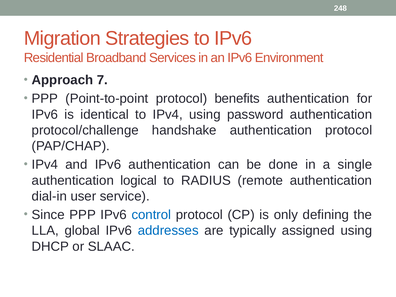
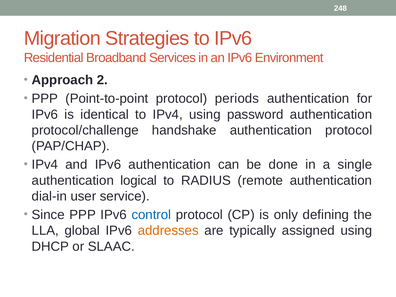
7: 7 -> 2 (102, 80)
benefits: benefits -> periods (237, 99)
addresses colour: blue -> orange (168, 231)
